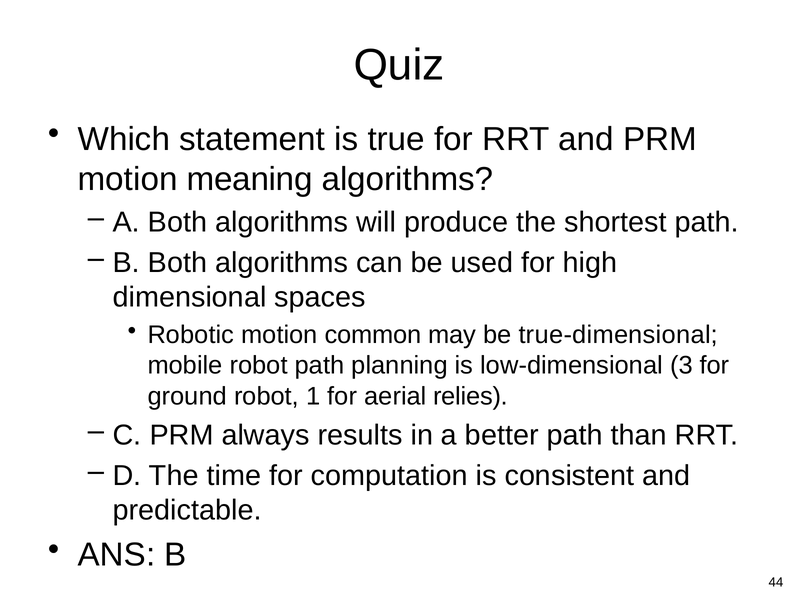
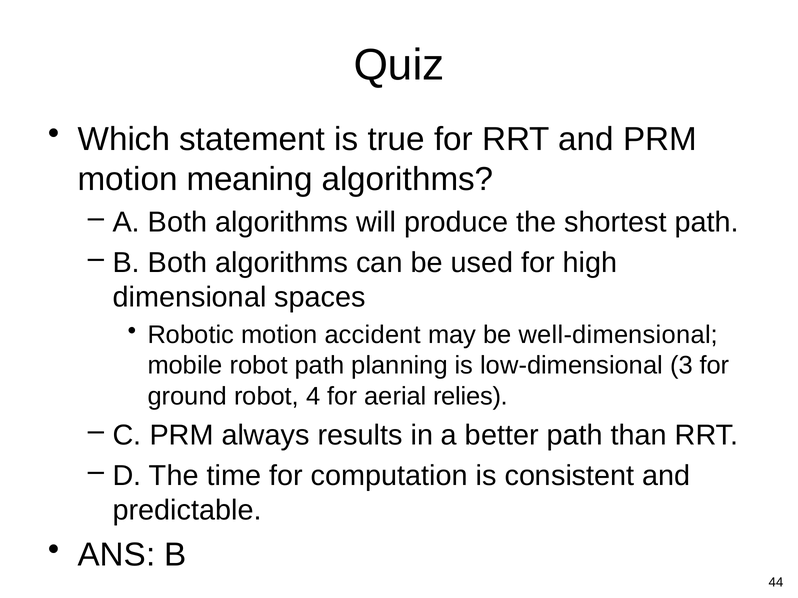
common: common -> accident (373, 335)
true-dimensional: true-dimensional -> well-dimensional (618, 335)
1: 1 -> 4 (313, 396)
